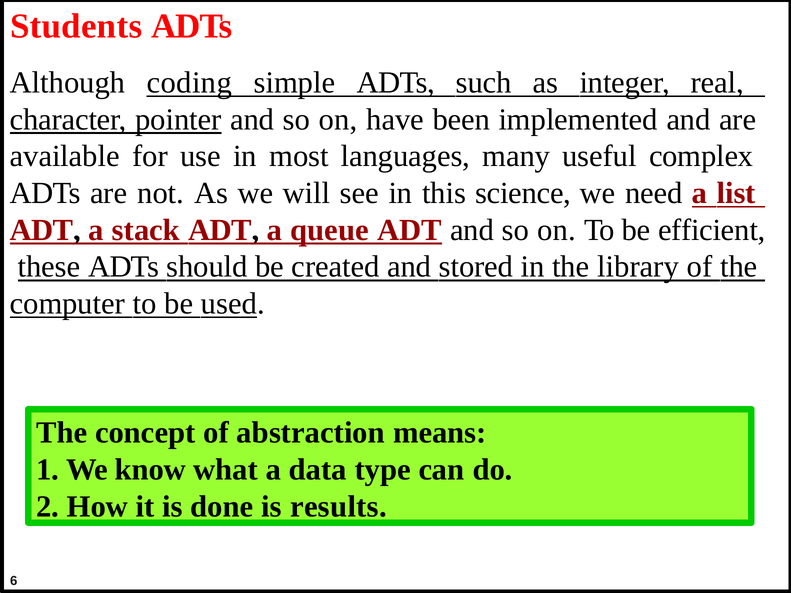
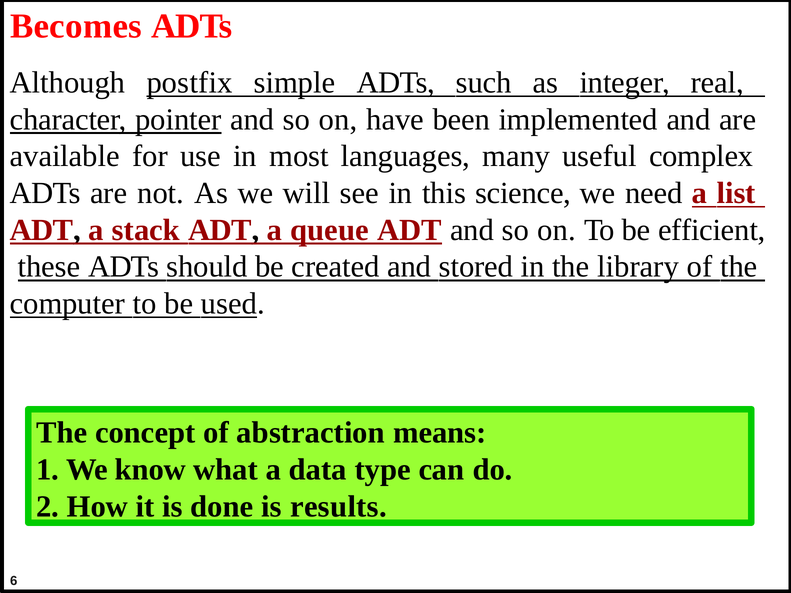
Students: Students -> Becomes (76, 26)
coding: coding -> postfix (190, 83)
